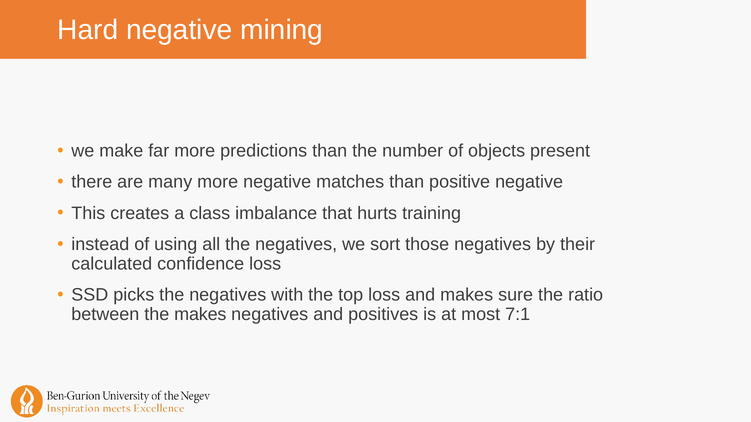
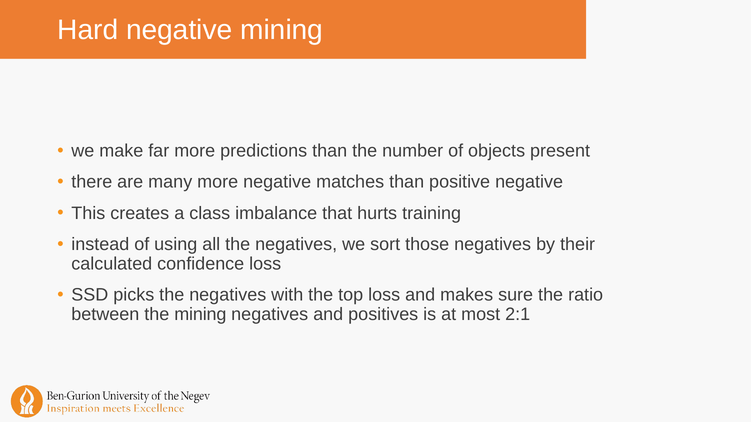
the makes: makes -> mining (200, 315)
7:1: 7:1 -> 2:1 (518, 315)
